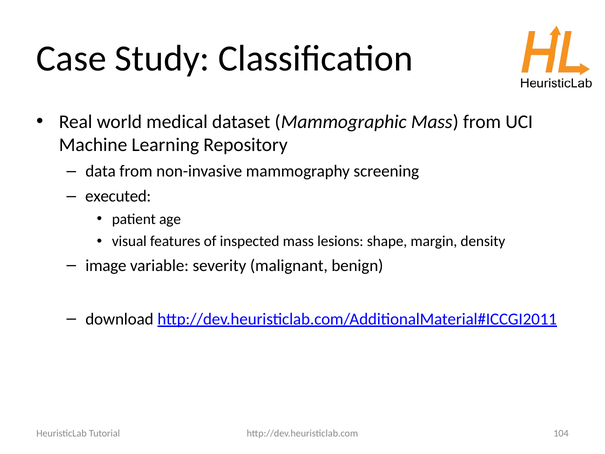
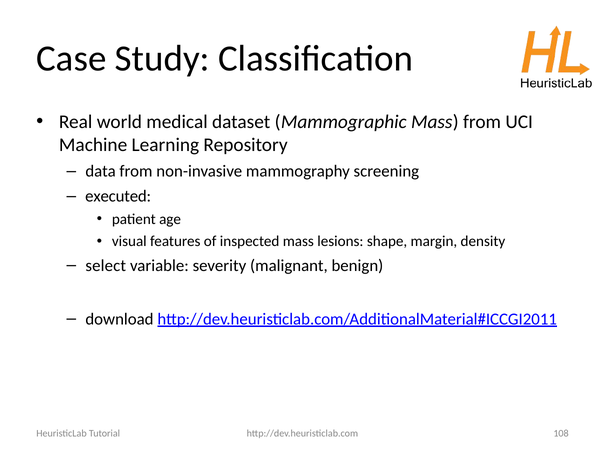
image: image -> select (106, 265)
104: 104 -> 108 (561, 433)
